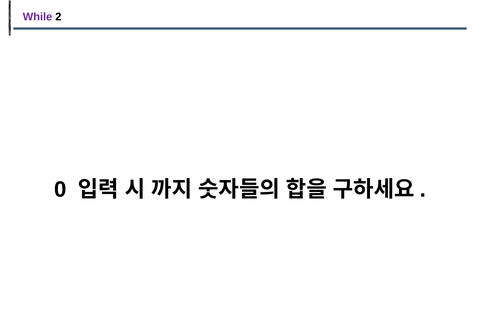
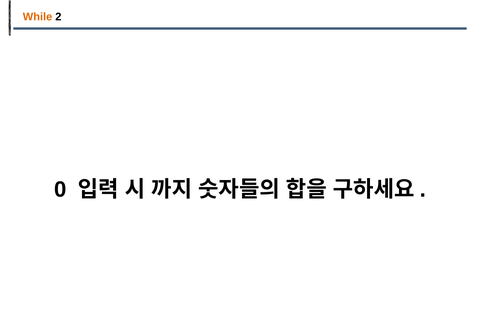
While colour: purple -> orange (38, 17)
